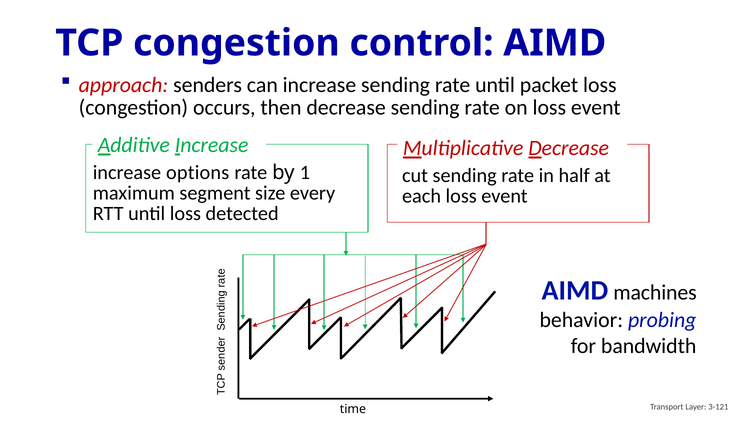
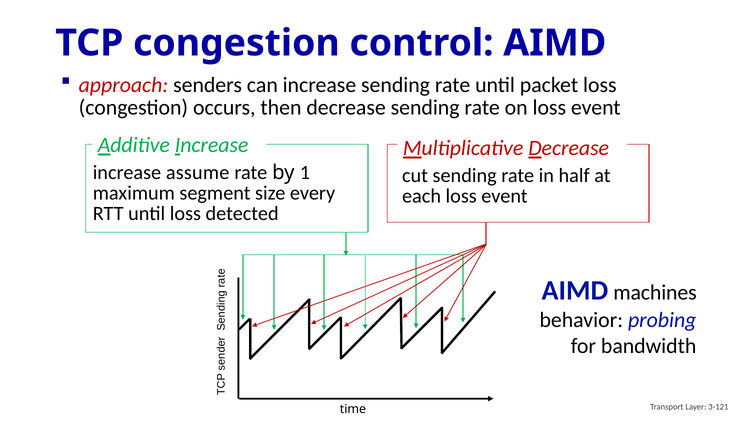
options: options -> assume (198, 172)
